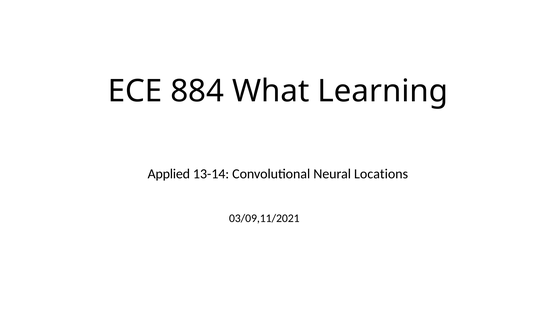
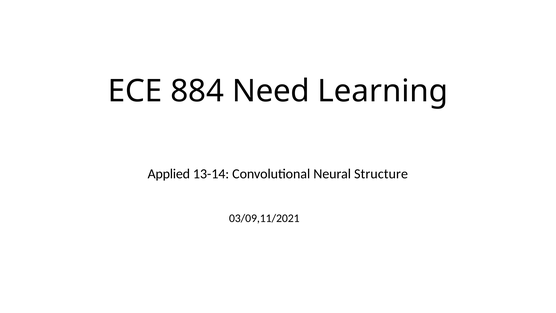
What: What -> Need (271, 91)
Locations: Locations -> Structure (381, 174)
